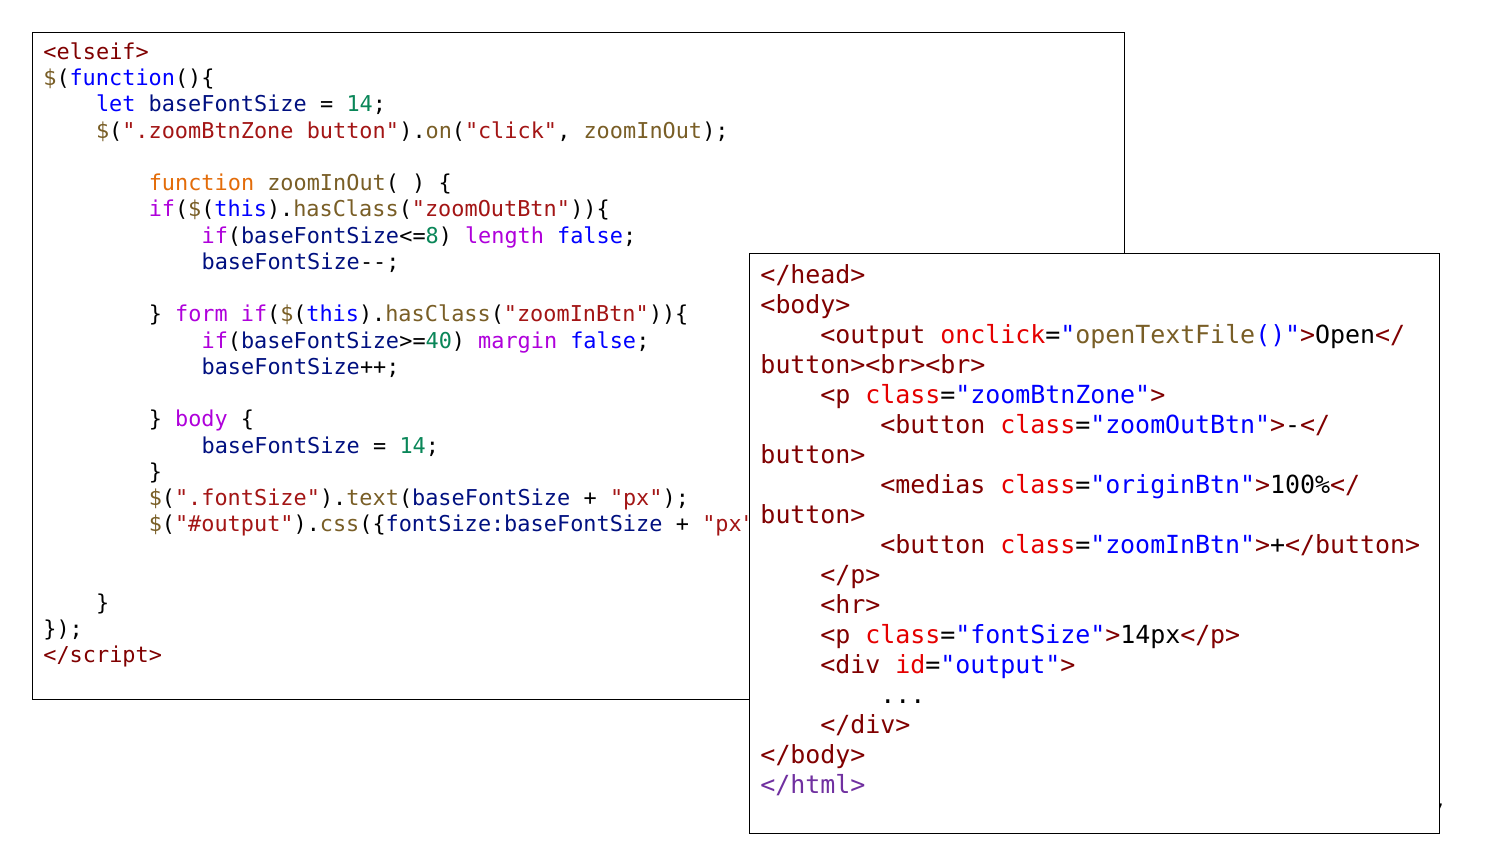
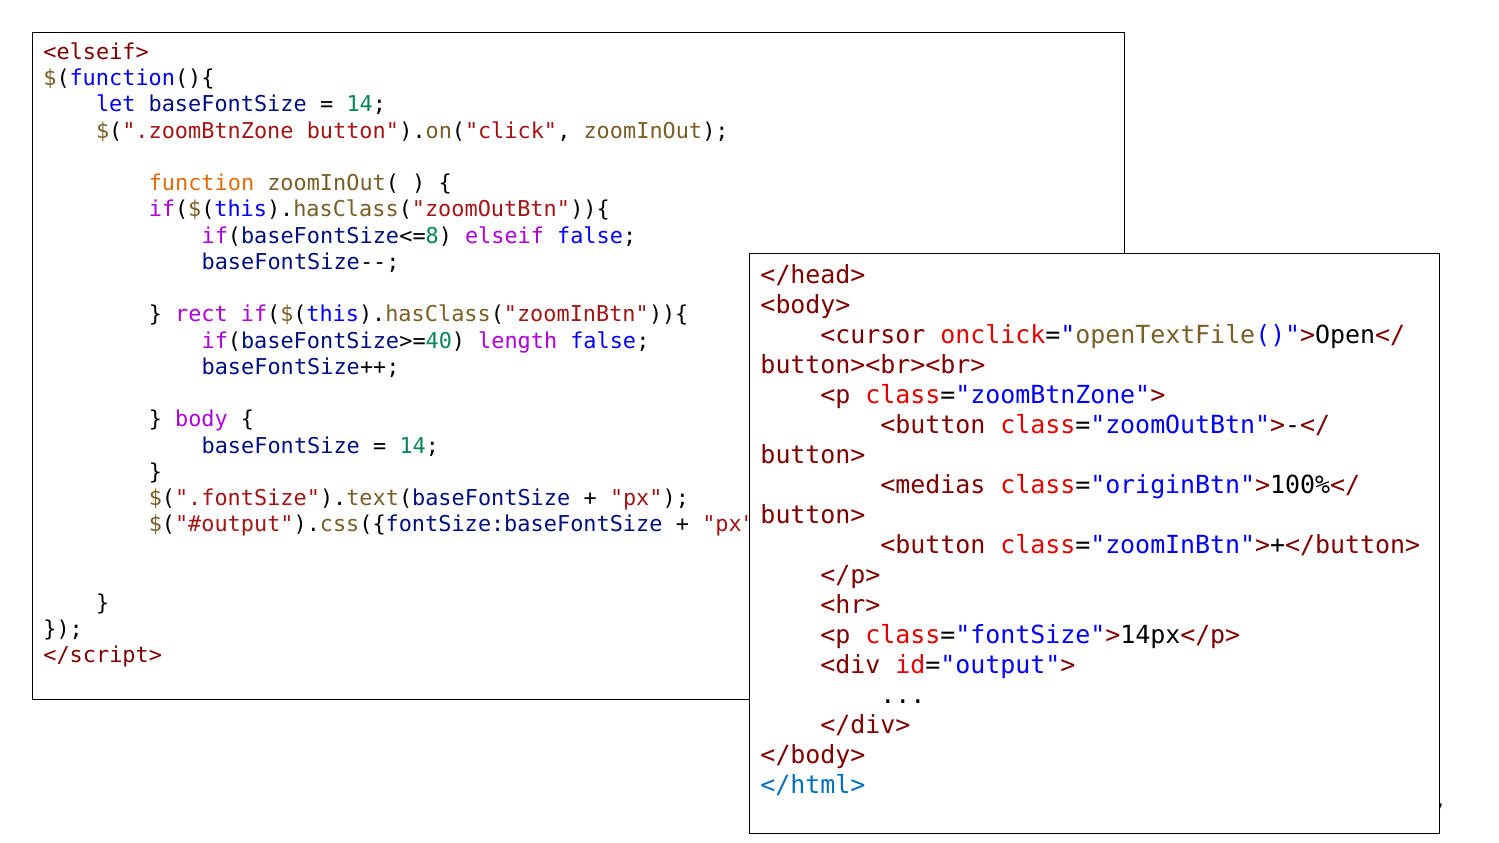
length: length -> elseif (505, 236)
form: form -> rect (201, 315)
<output: <output -> <cursor (873, 336)
margin: margin -> length (518, 341)
</html> colour: purple -> blue (813, 785)
